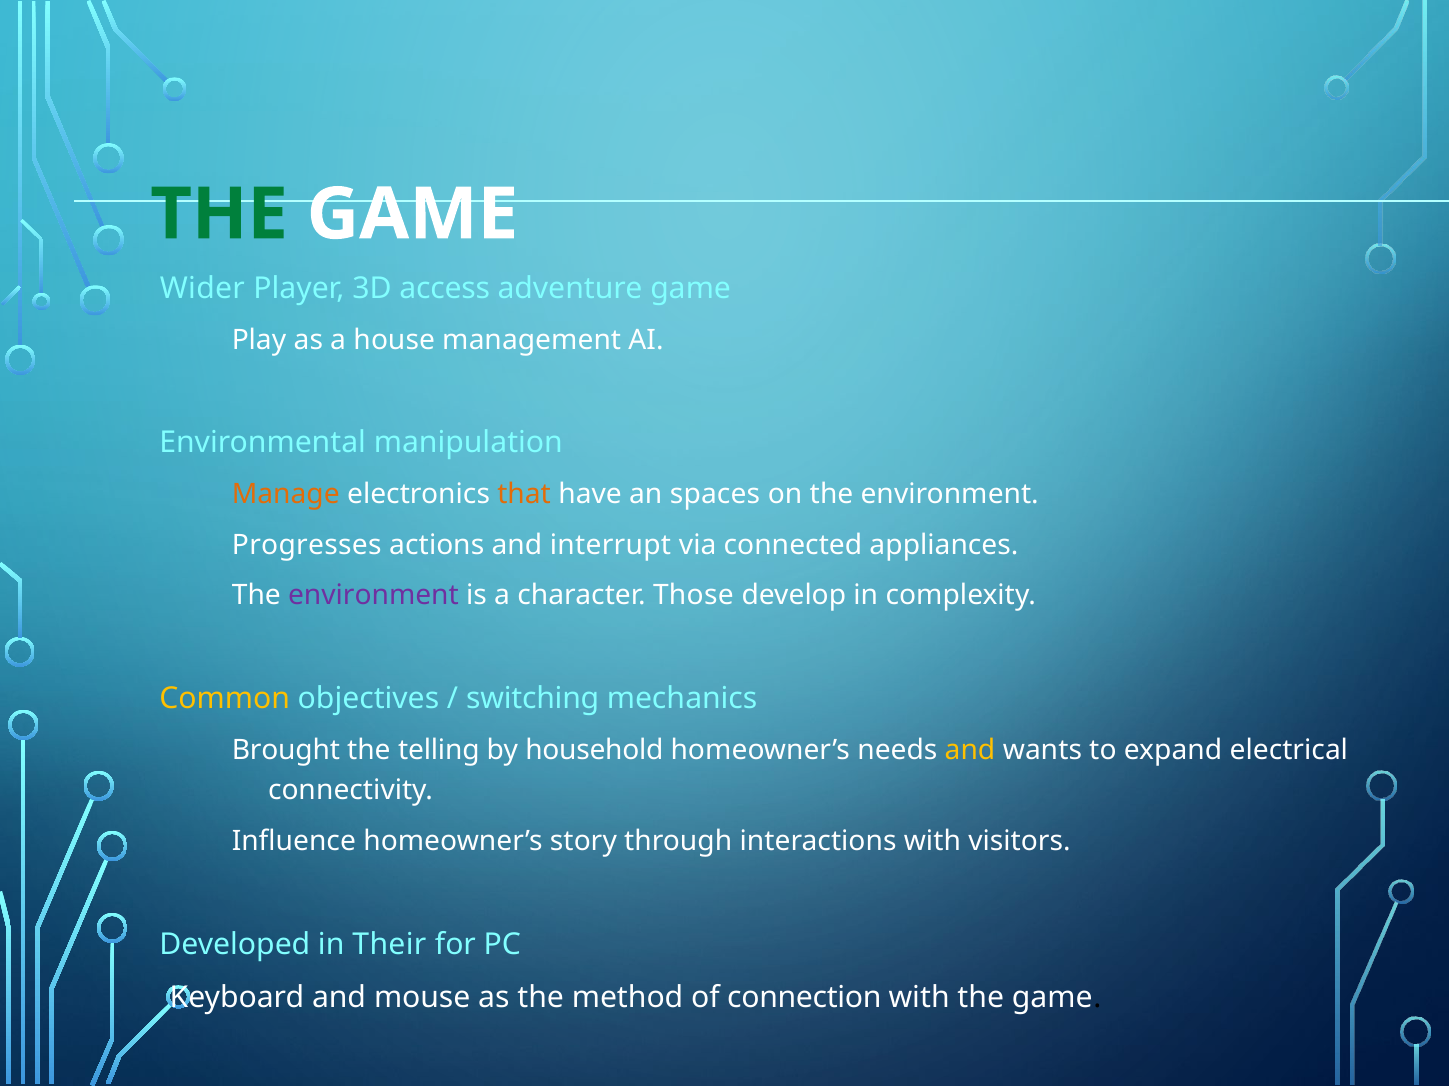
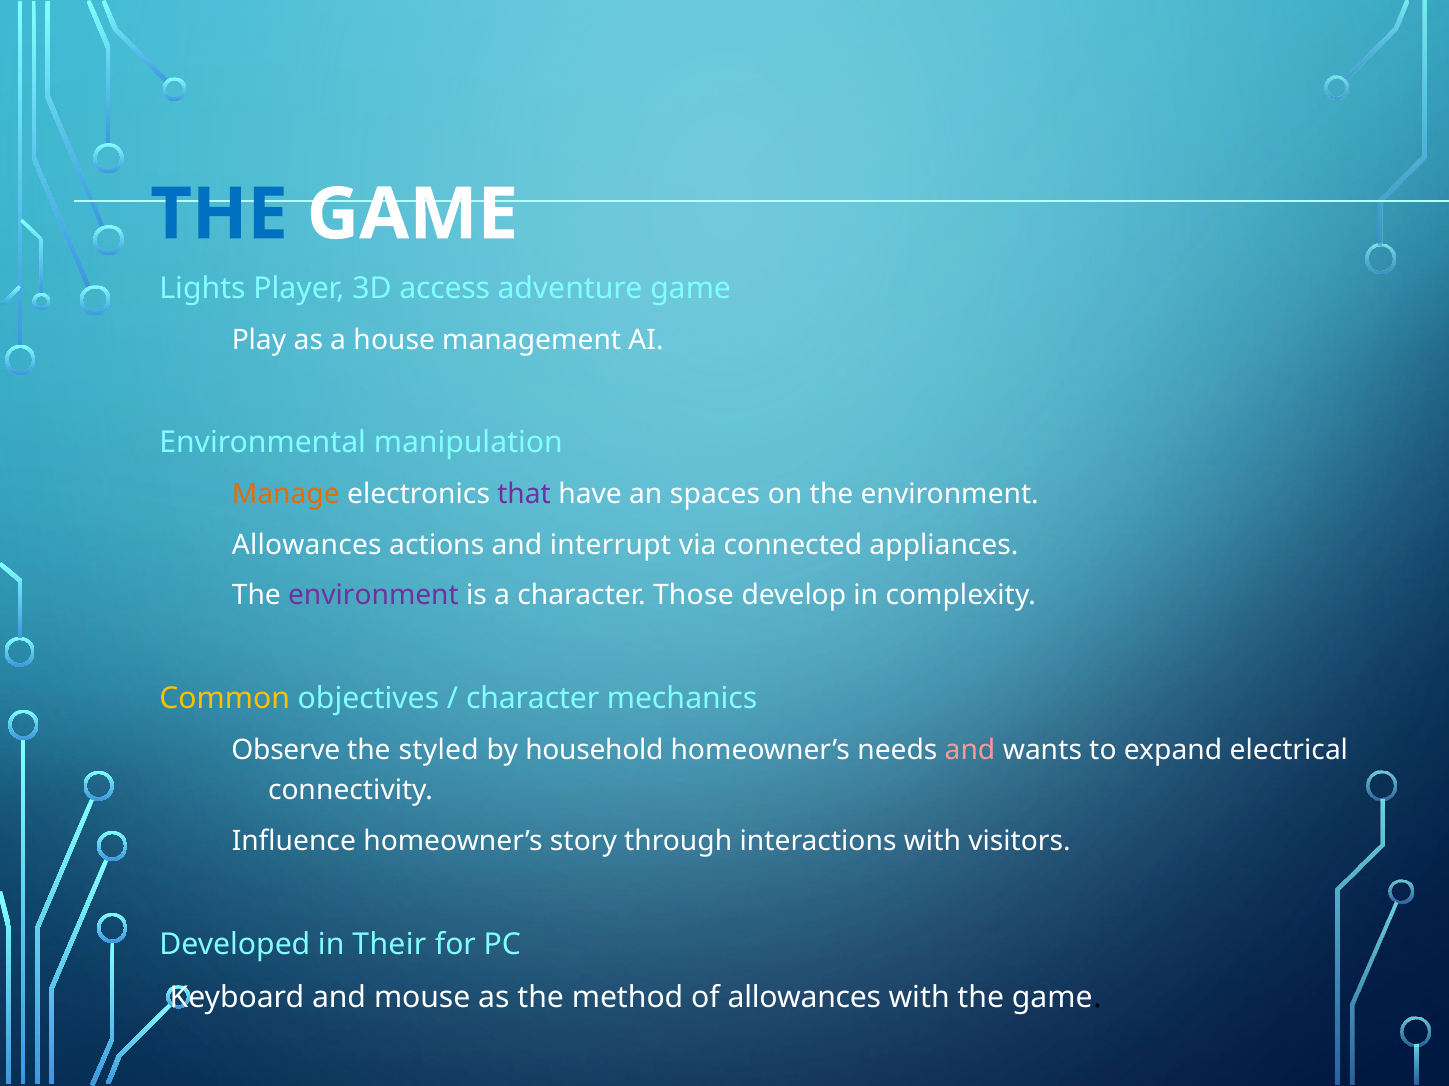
THE colour: green -> blue (219, 215)
Wider: Wider -> Lights (203, 288)
that colour: orange -> purple (524, 495)
Progresses: Progresses -> Allowances (307, 545)
switching: switching -> character (533, 699)
Brought: Brought -> Observe (286, 751)
telling: telling -> styled (439, 751)
and colour: yellow -> pink (970, 751)
of connection: connection -> allowances (804, 998)
